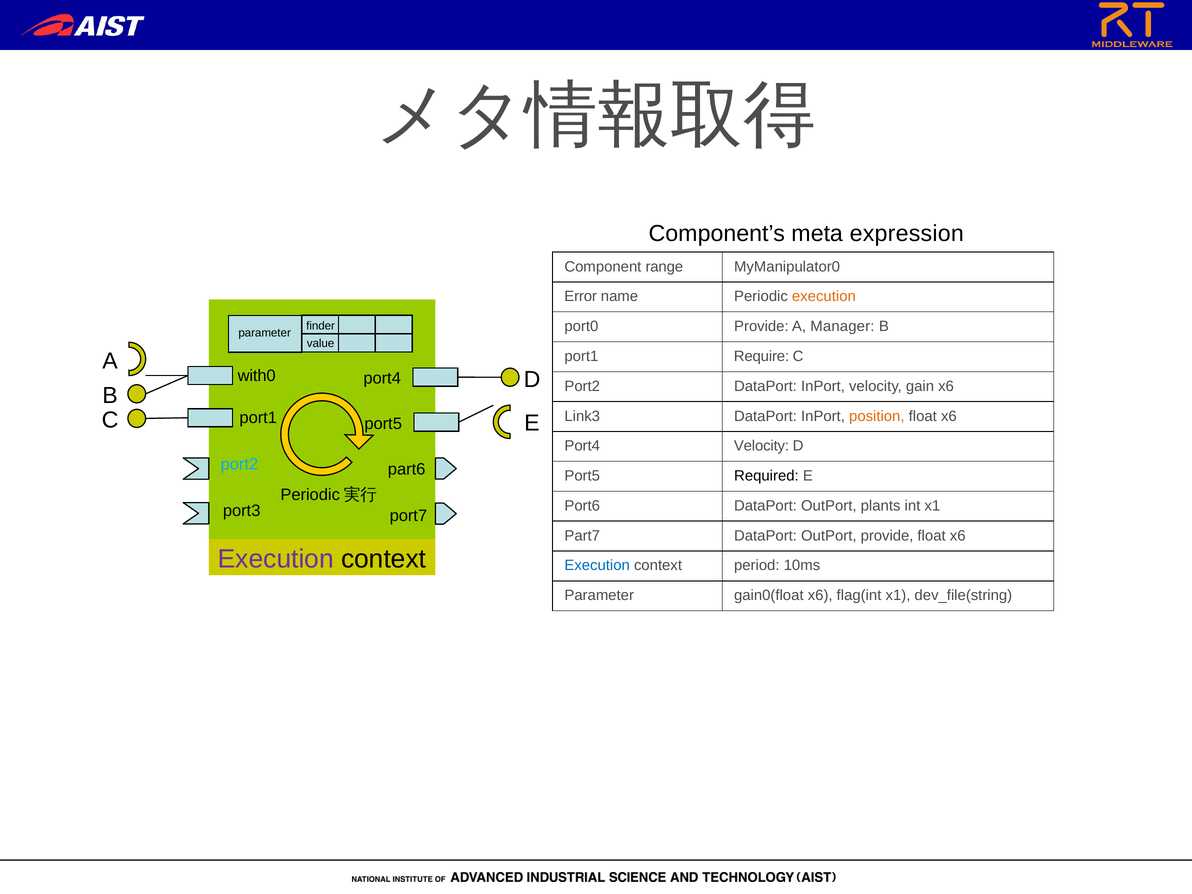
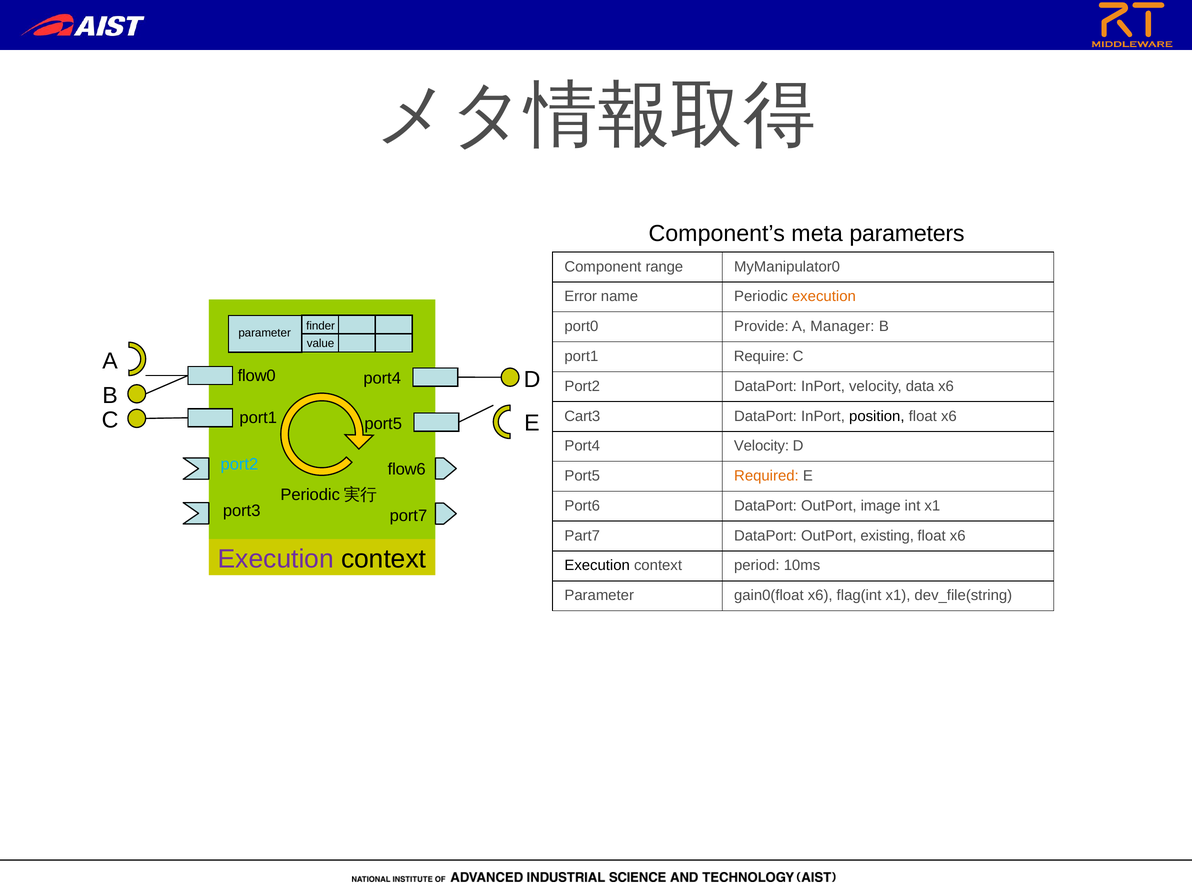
expression: expression -> parameters (907, 234)
with0: with0 -> flow0 (257, 376)
gain: gain -> data (920, 386)
Link3: Link3 -> Cart3 (582, 416)
position colour: orange -> black (877, 416)
part6: part6 -> flow6 (407, 469)
Required colour: black -> orange (766, 476)
plants: plants -> image (881, 506)
OutPort provide: provide -> existing (887, 536)
Execution colour: blue -> black (597, 566)
